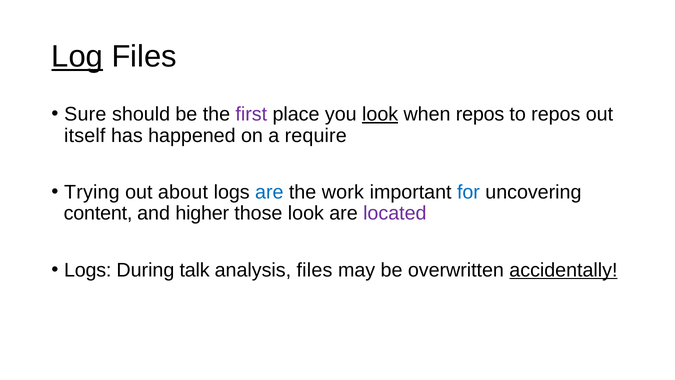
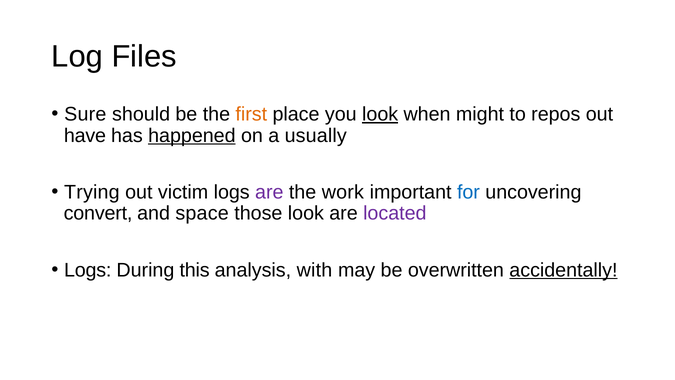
Log underline: present -> none (77, 57)
first colour: purple -> orange (251, 114)
when repos: repos -> might (480, 114)
itself: itself -> have (85, 135)
happened underline: none -> present (192, 135)
require: require -> usually (316, 135)
about: about -> victim (183, 192)
are colour: blue -> purple (269, 192)
content: content -> convert (98, 213)
higher: higher -> space (202, 213)
talk: talk -> this (195, 270)
analysis files: files -> with (314, 270)
